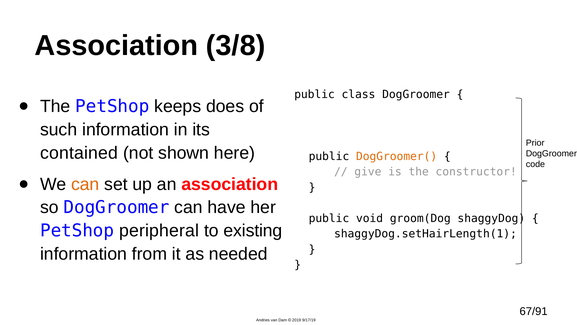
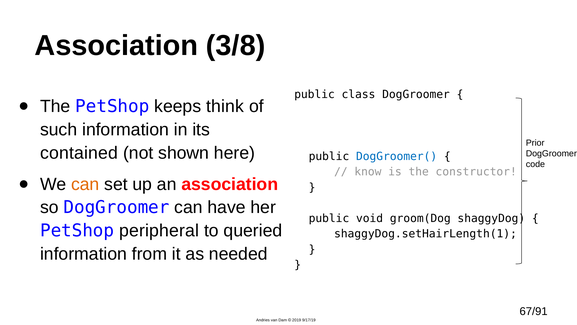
does: does -> think (225, 106)
DogGroomer( colour: orange -> blue (397, 156)
give: give -> know (368, 172)
existing: existing -> queried (253, 230)
